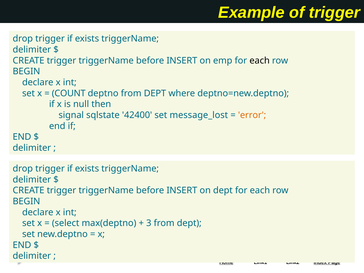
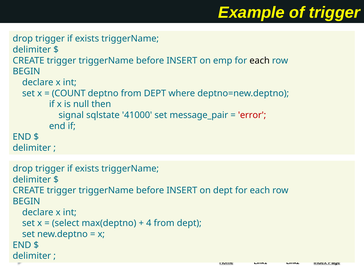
42400: 42400 -> 41000 (137, 115)
message_lost: message_lost -> message_pair (199, 115)
error colour: orange -> red (252, 115)
3: 3 -> 4 (149, 223)
